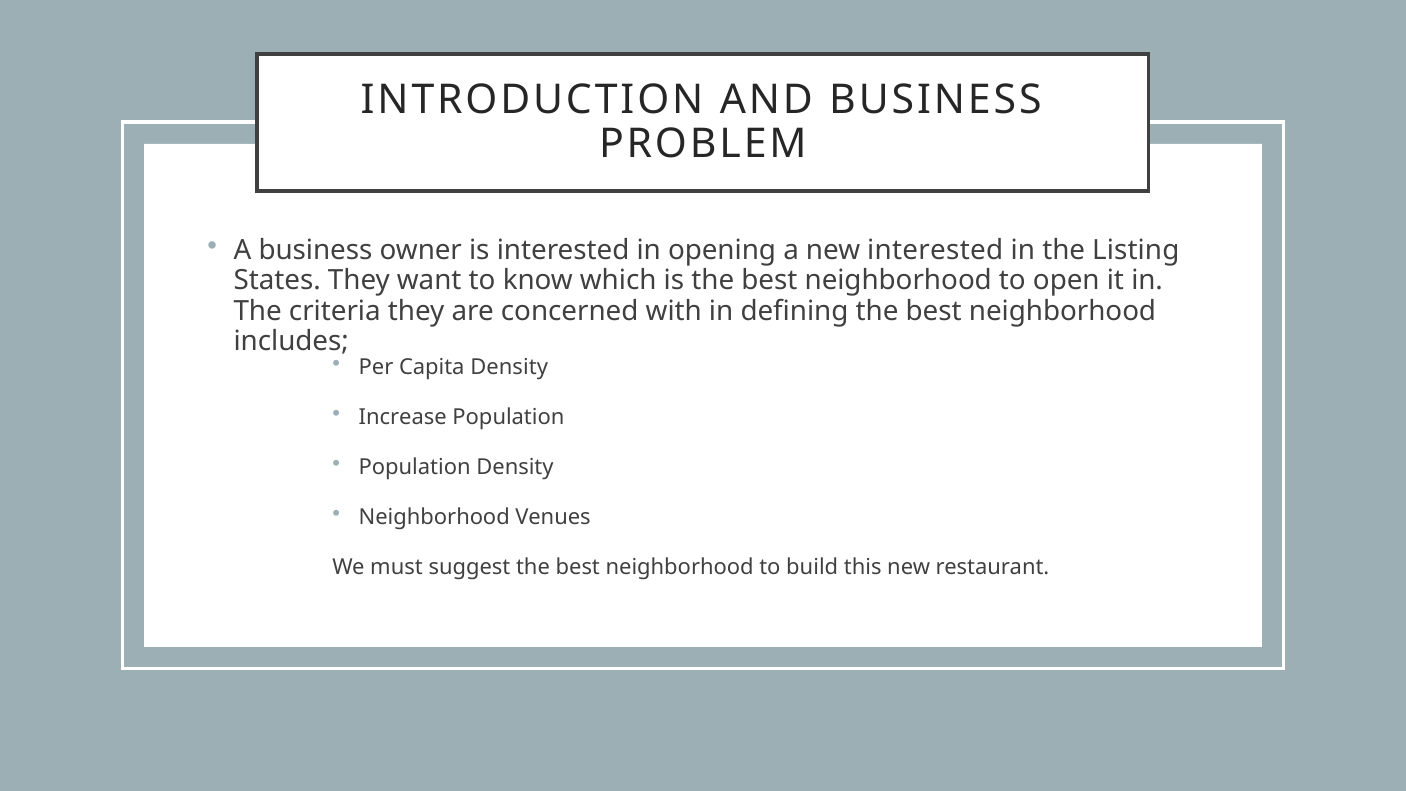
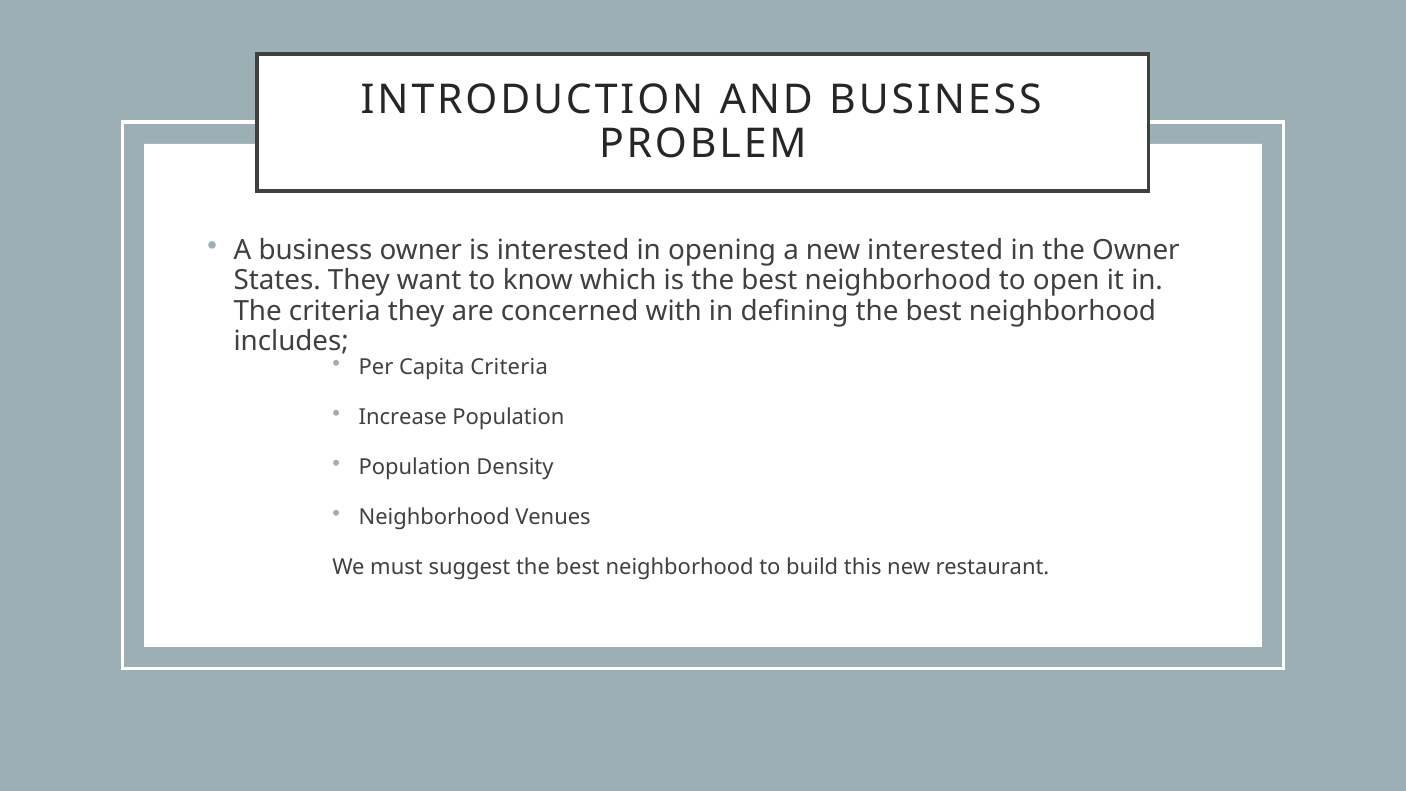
the Listing: Listing -> Owner (1136, 251)
Capita Density: Density -> Criteria (509, 367)
